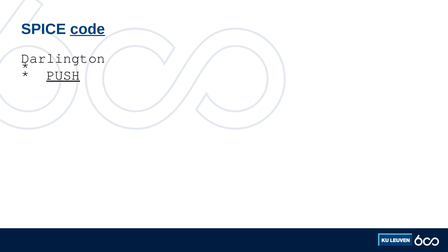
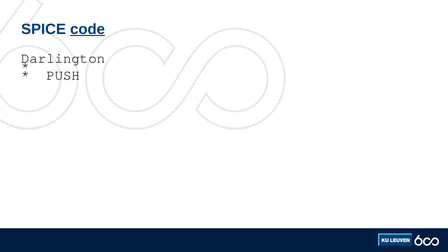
PUSH underline: present -> none (63, 75)
